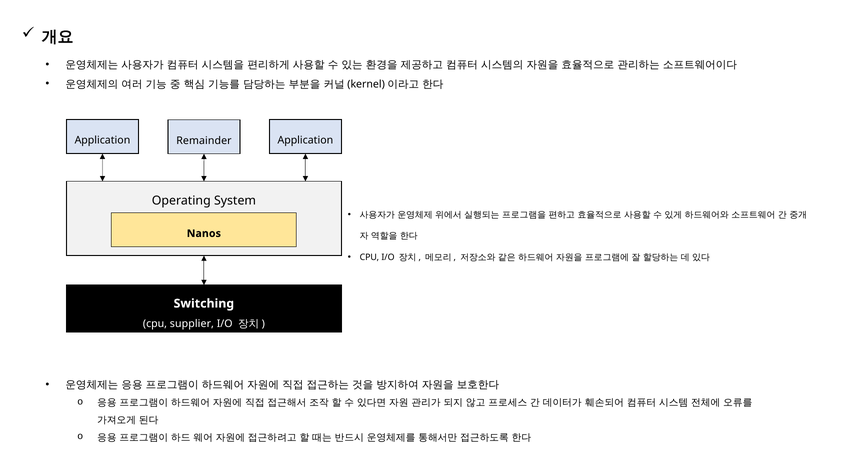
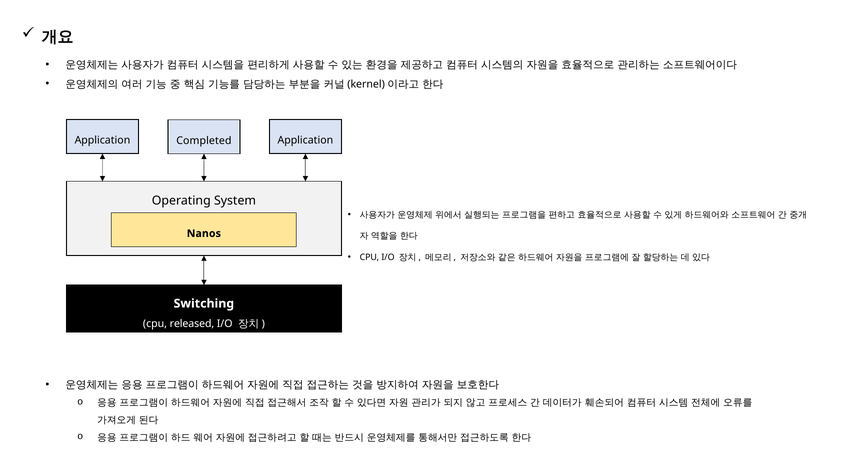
Remainder: Remainder -> Completed (204, 141)
supplier: supplier -> released (192, 324)
